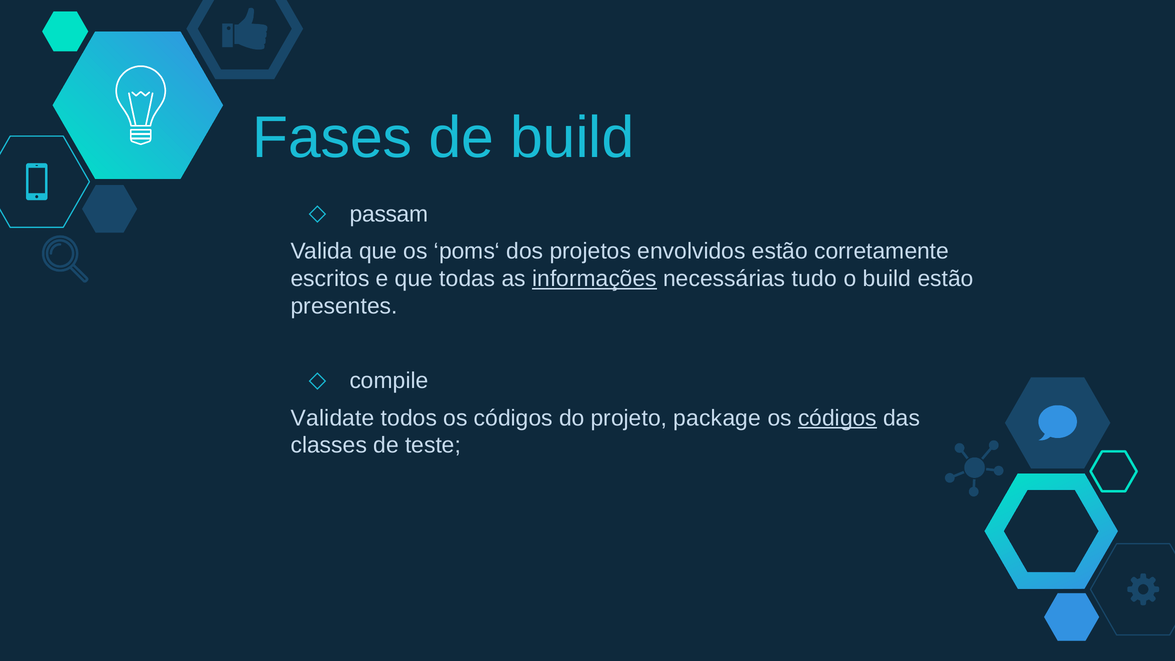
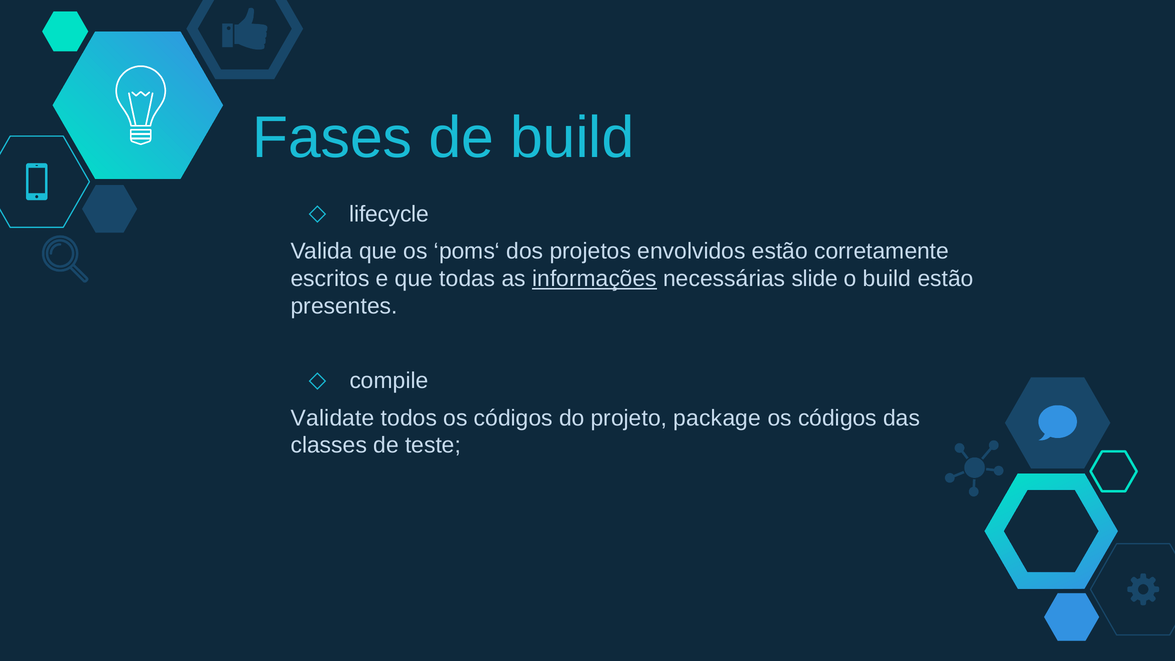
passam: passam -> lifecycle (389, 214)
tudo: tudo -> slide (815, 279)
códigos underline: present -> none (837, 418)
